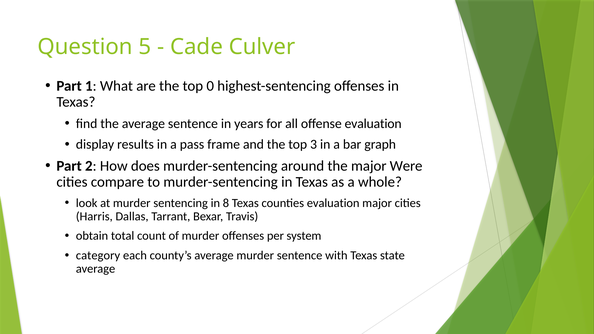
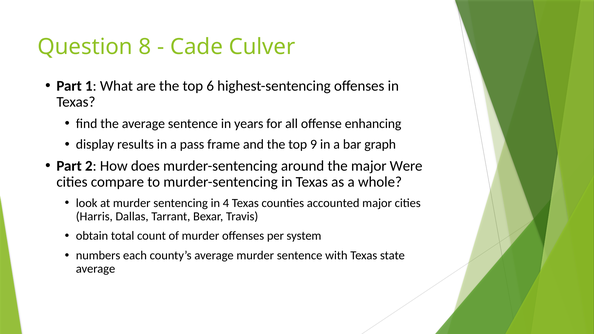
5: 5 -> 8 (145, 47)
0: 0 -> 6 (210, 86)
offense evaluation: evaluation -> enhancing (373, 124)
3: 3 -> 9 (314, 145)
8: 8 -> 4 (226, 203)
counties evaluation: evaluation -> accounted (333, 203)
category: category -> numbers (98, 256)
